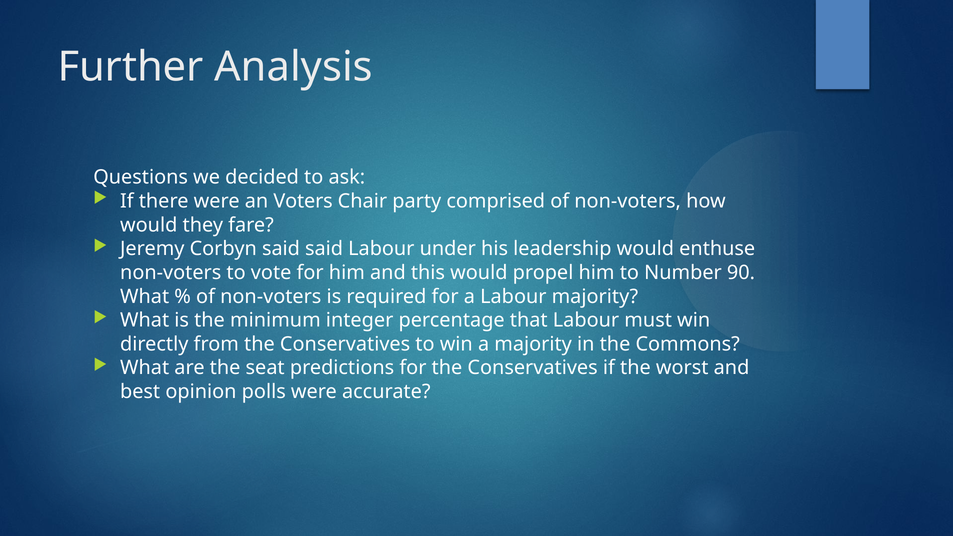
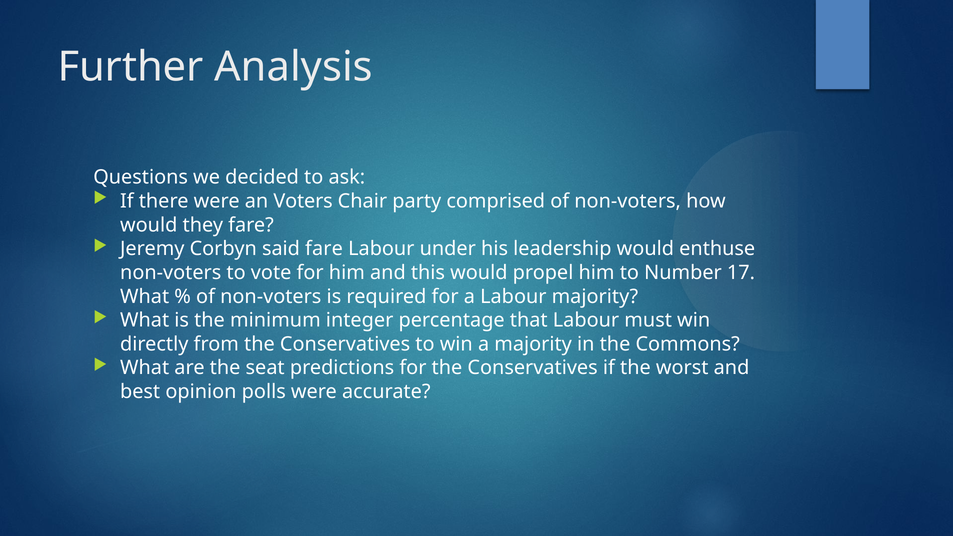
said said: said -> fare (324, 249)
90: 90 -> 17 (741, 273)
